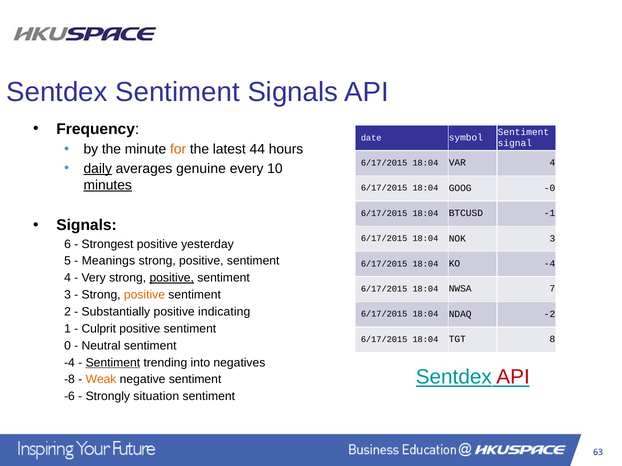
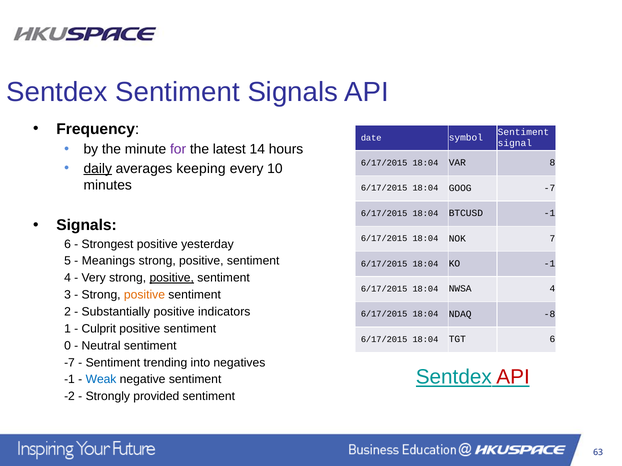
for colour: orange -> purple (178, 149)
44: 44 -> 14 (257, 149)
VAR 4: 4 -> 8 (552, 163)
genuine: genuine -> keeping (201, 169)
minutes underline: present -> none (108, 185)
GOOG -0: -0 -> -7 (550, 188)
NOK 3: 3 -> 7 (552, 239)
KO -4: -4 -> -1 (550, 264)
NWSA 7: 7 -> 4 (552, 289)
indicating: indicating -> indicators (224, 312)
-2: -2 -> -8 (550, 314)
TGT 8: 8 -> 6 (552, 340)
-4: -4 -> -7 (69, 363)
Sentiment underline: present -> none (113, 363)
-8: -8 -> -1 (69, 380)
Weak colour: orange -> blue (101, 380)
-6: -6 -> -2 (69, 397)
situation: situation -> provided (156, 397)
